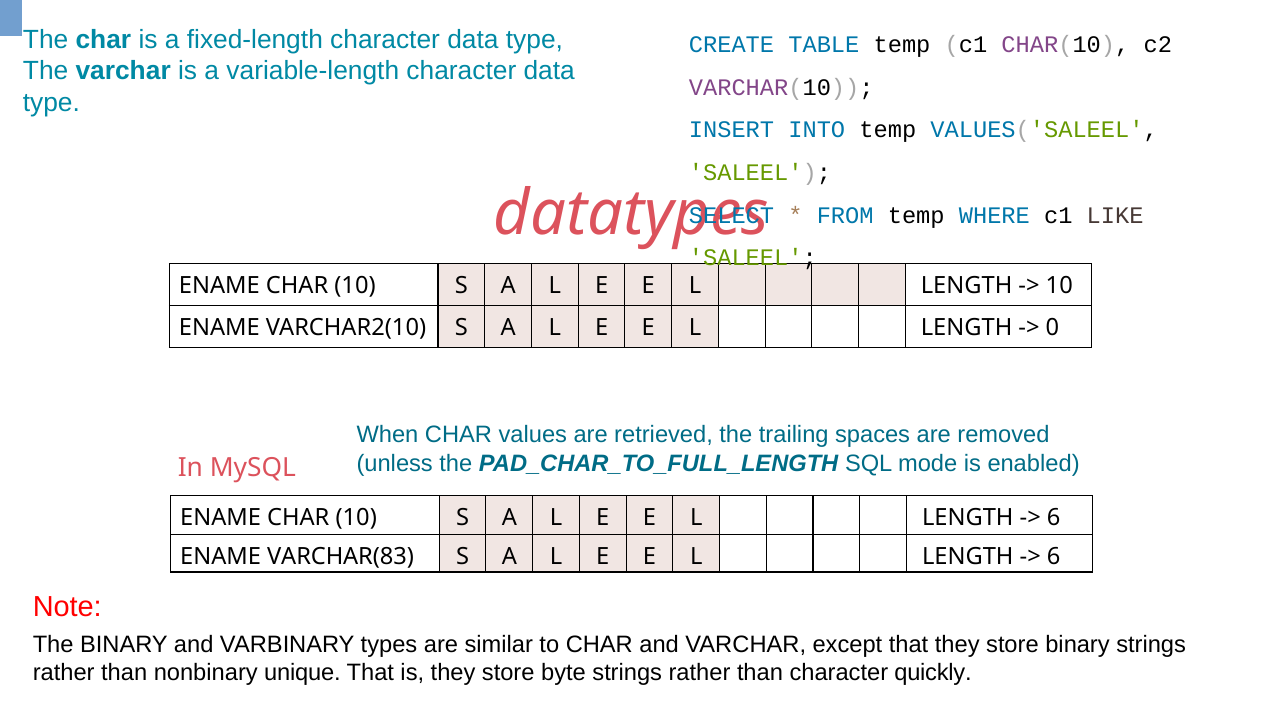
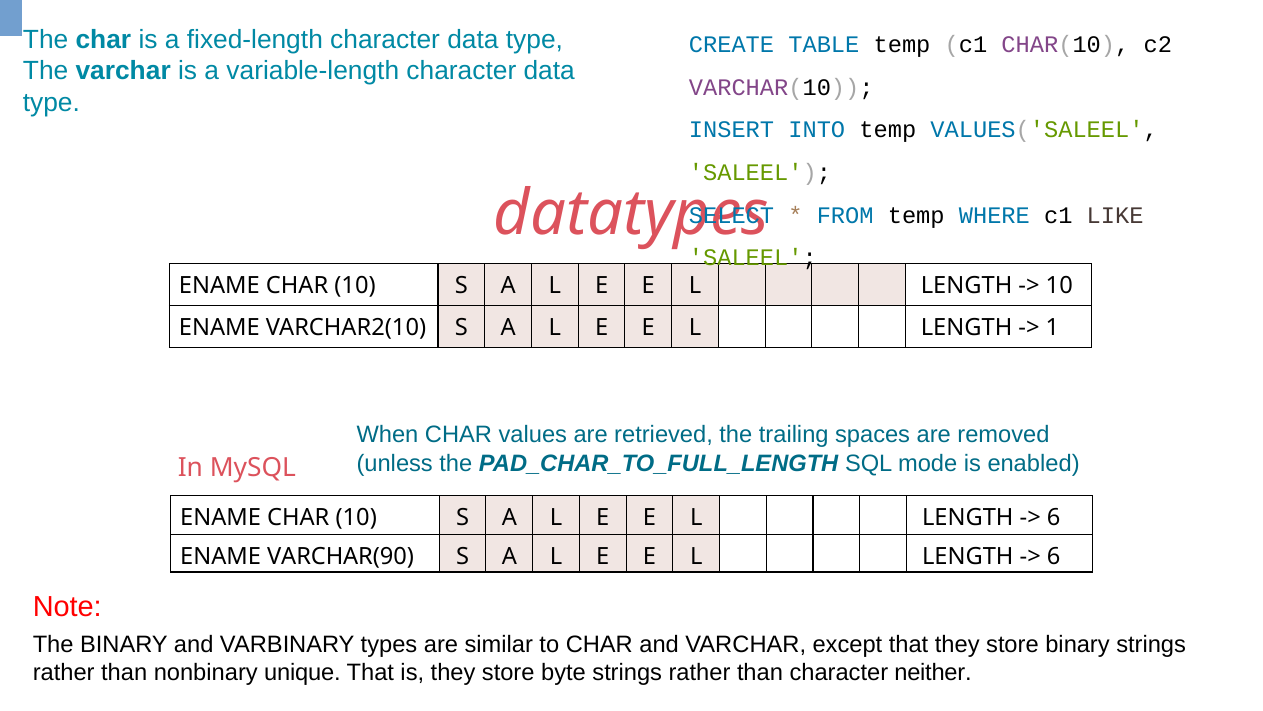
0: 0 -> 1 (1052, 328)
VARCHAR(83: VARCHAR(83 -> VARCHAR(90 (340, 556)
quickly: quickly -> neither (933, 672)
